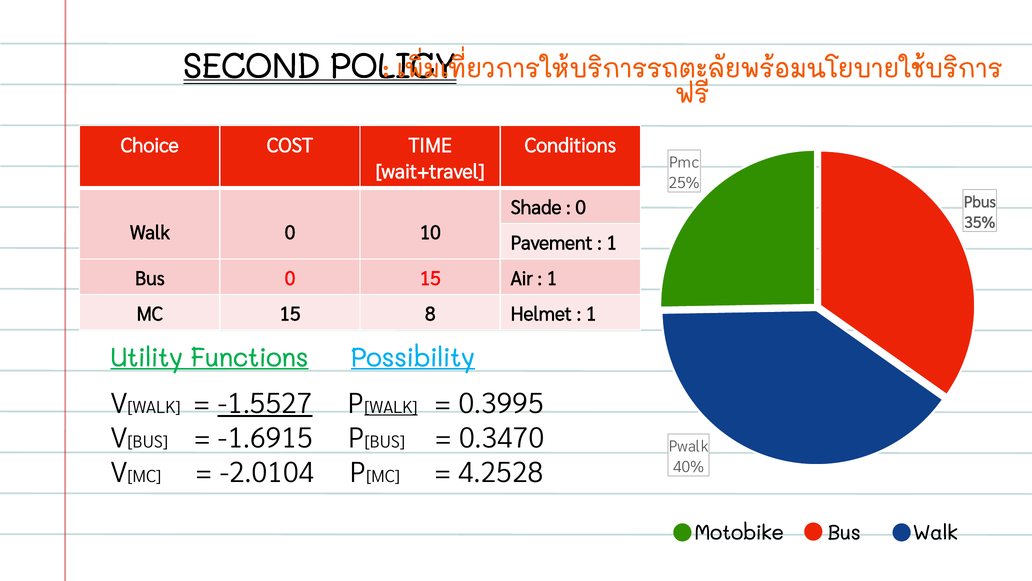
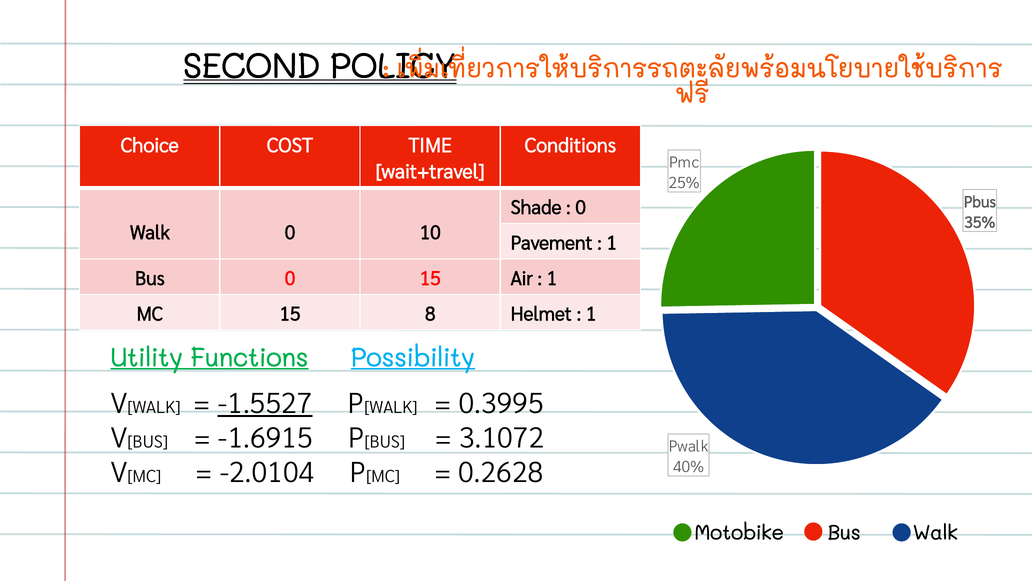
WALK underline: present -> none (391, 407)
0.3470: 0.3470 -> 3.1072 (502, 438)
4.2528: 4.2528 -> 0.2628 (501, 472)
